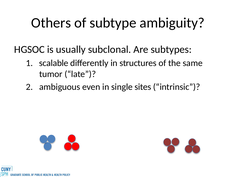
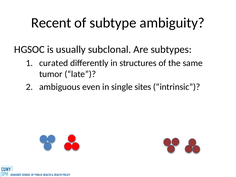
Others: Others -> Recent (51, 23)
scalable: scalable -> curated (54, 63)
